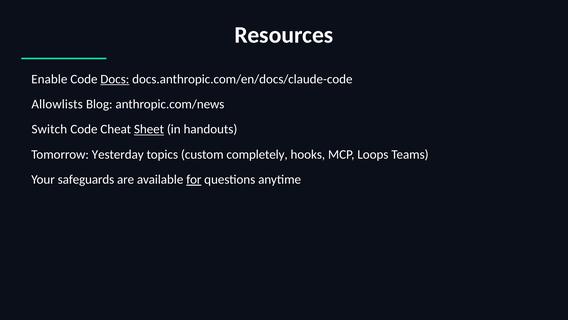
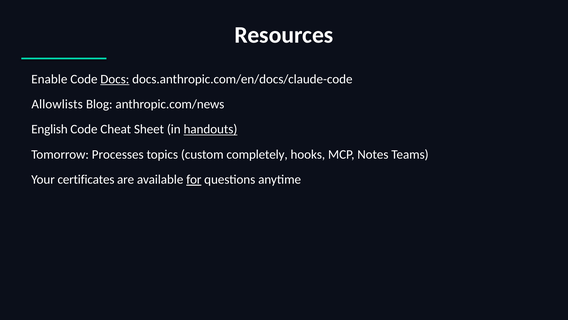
Switch: Switch -> English (49, 129)
Sheet underline: present -> none (149, 129)
handouts underline: none -> present (210, 129)
Yesterday: Yesterday -> Processes (118, 154)
Loops: Loops -> Notes (373, 154)
safeguards: safeguards -> certificates (86, 179)
